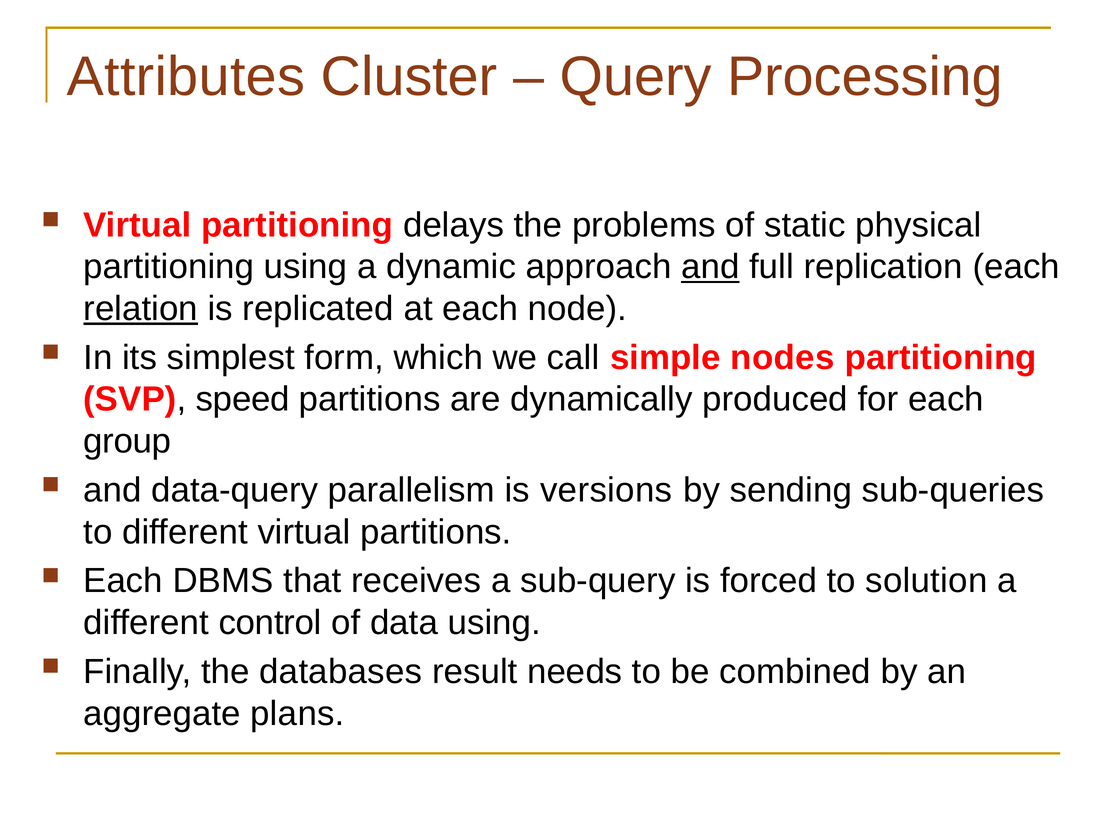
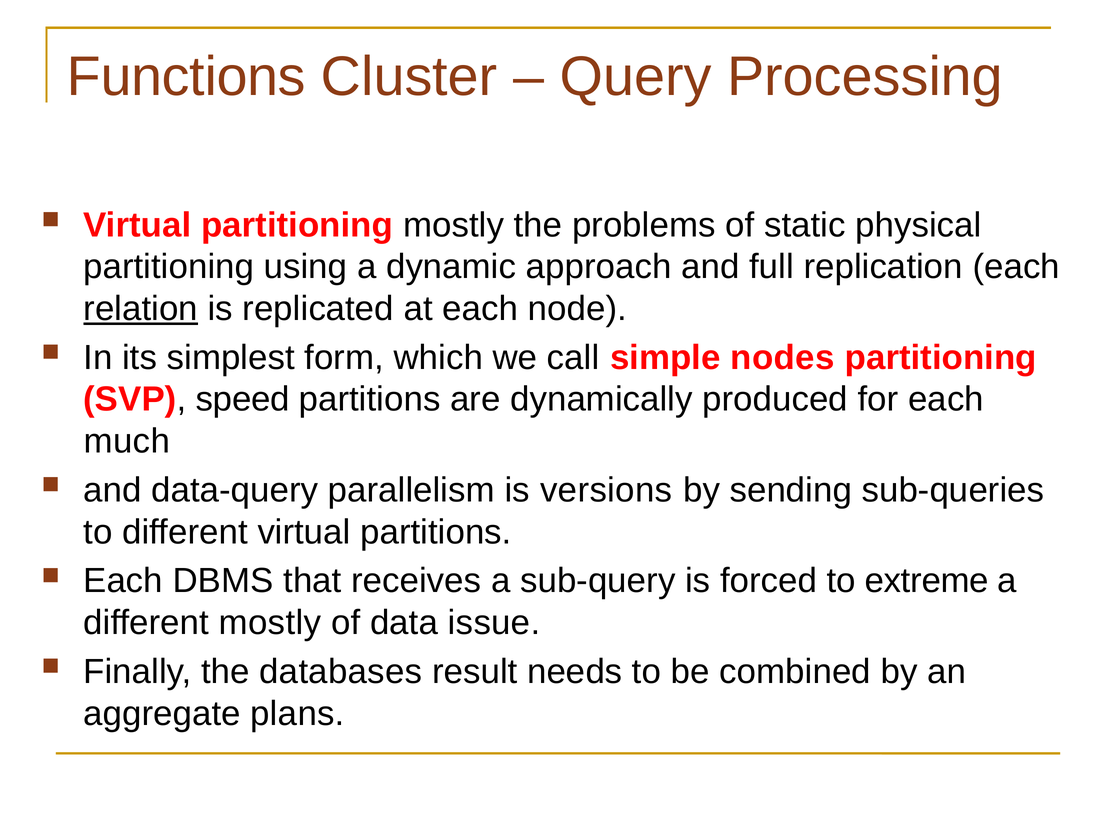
Attributes: Attributes -> Functions (186, 77)
partitioning delays: delays -> mostly (454, 225)
and underline: present -> none (710, 267)
group: group -> much (127, 441)
solution: solution -> extreme (927, 581)
different control: control -> mostly (270, 623)
data using: using -> issue (494, 623)
